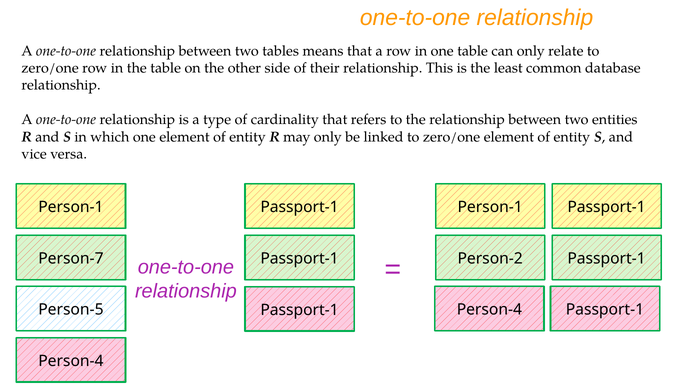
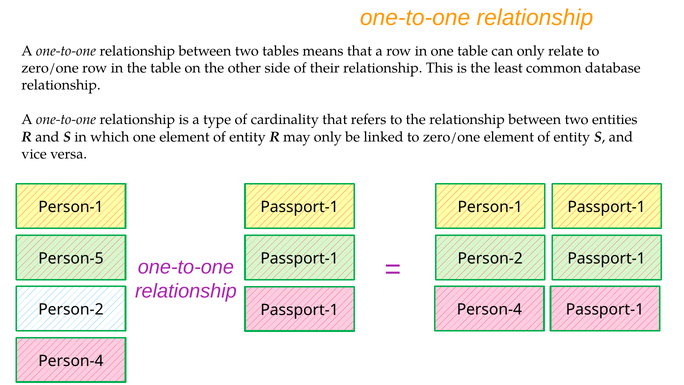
Person-7: Person-7 -> Person-5 (71, 258)
Person-5: Person-5 -> Person-2 (71, 309)
